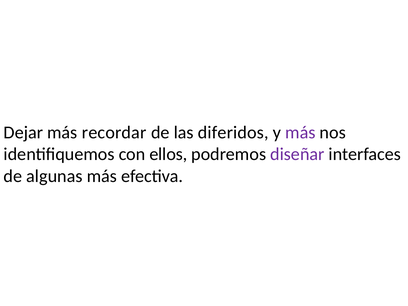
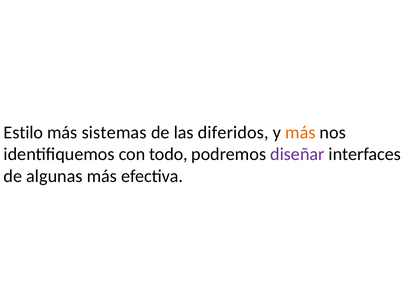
Dejar: Dejar -> Estilo (23, 132)
recordar: recordar -> sistemas (114, 132)
más colour: purple -> orange (300, 132)
ellos: ellos -> todo (168, 154)
